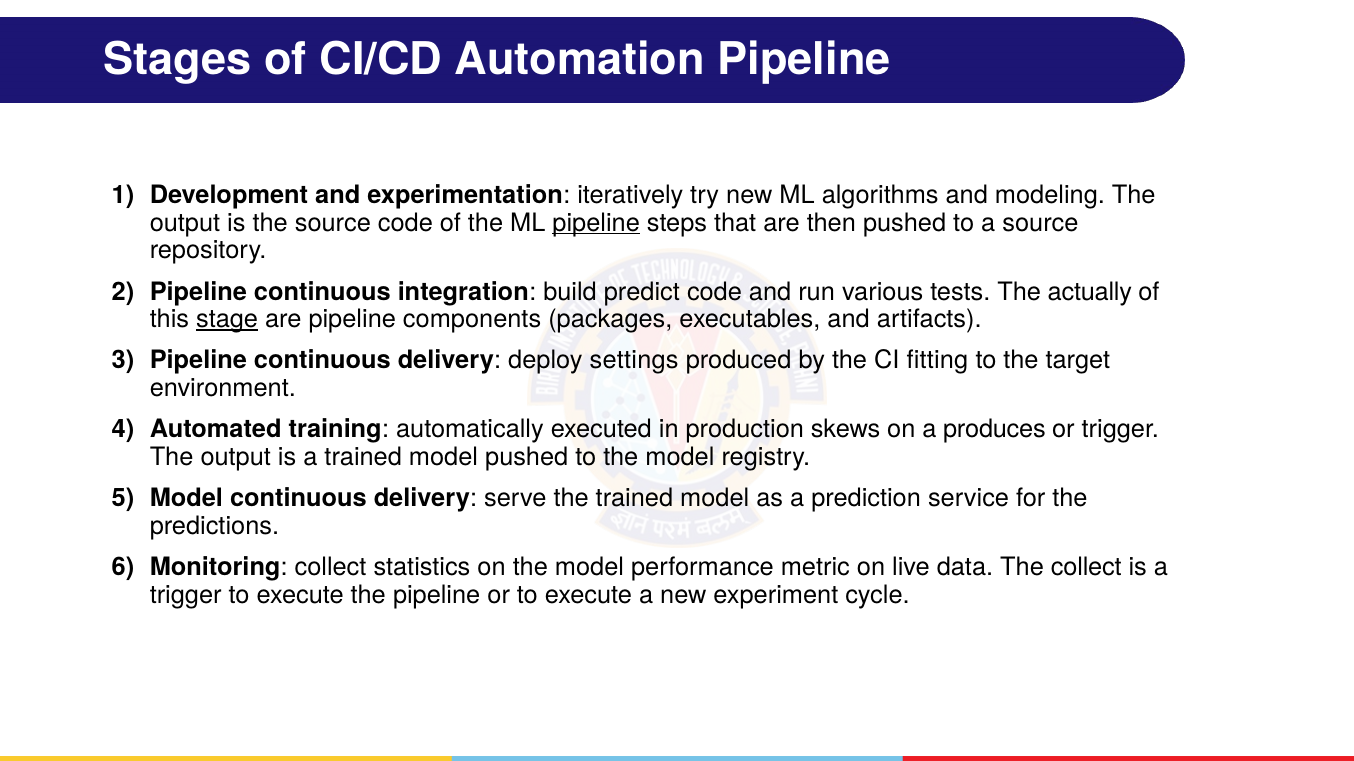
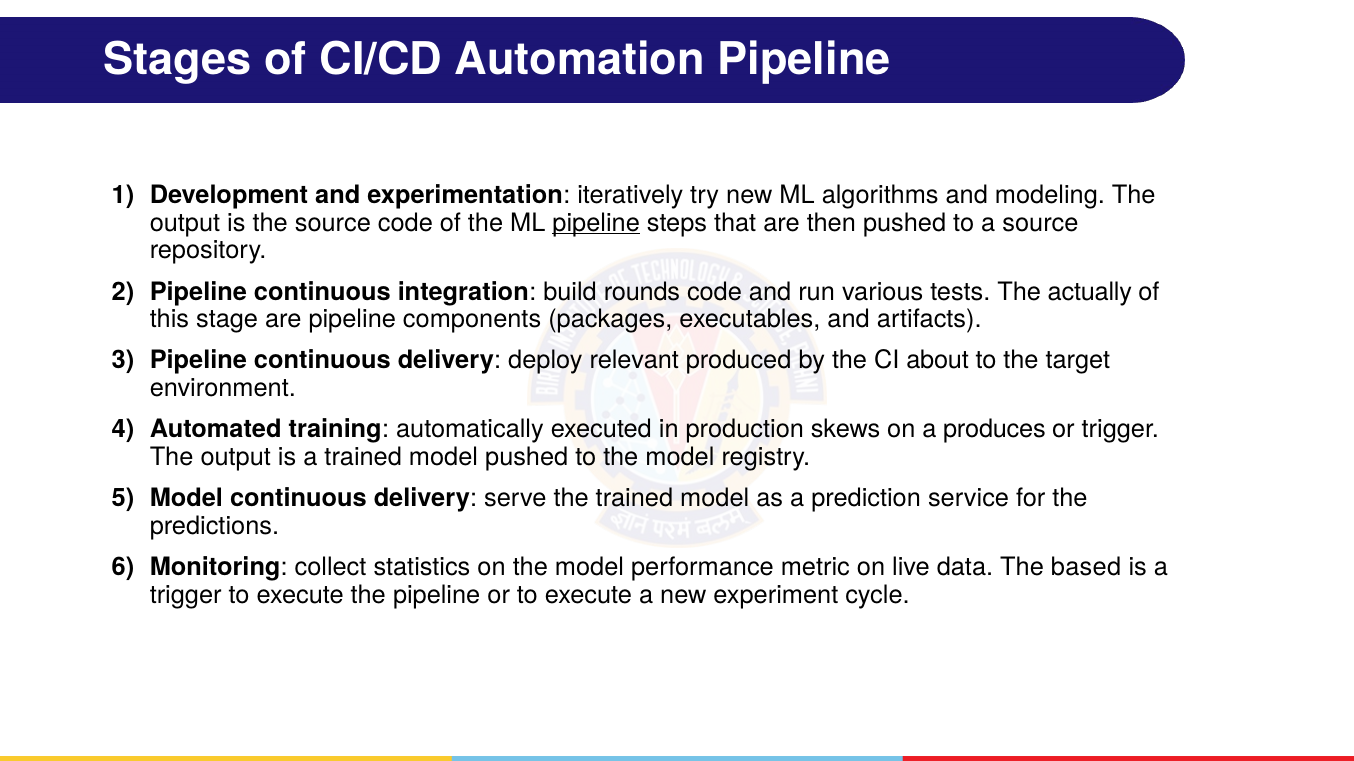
predict: predict -> rounds (642, 292)
stage underline: present -> none (227, 319)
settings: settings -> relevant (634, 361)
fitting: fitting -> about (938, 361)
The collect: collect -> based (1086, 568)
